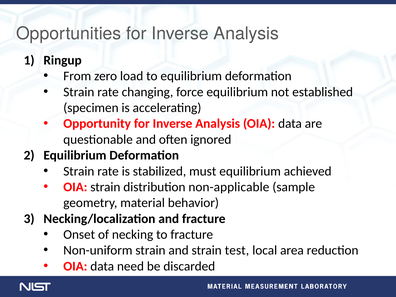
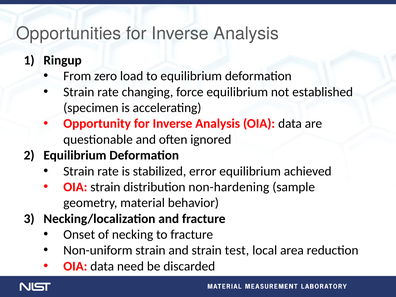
must: must -> error (203, 171)
non-applicable: non-applicable -> non-hardening (229, 187)
